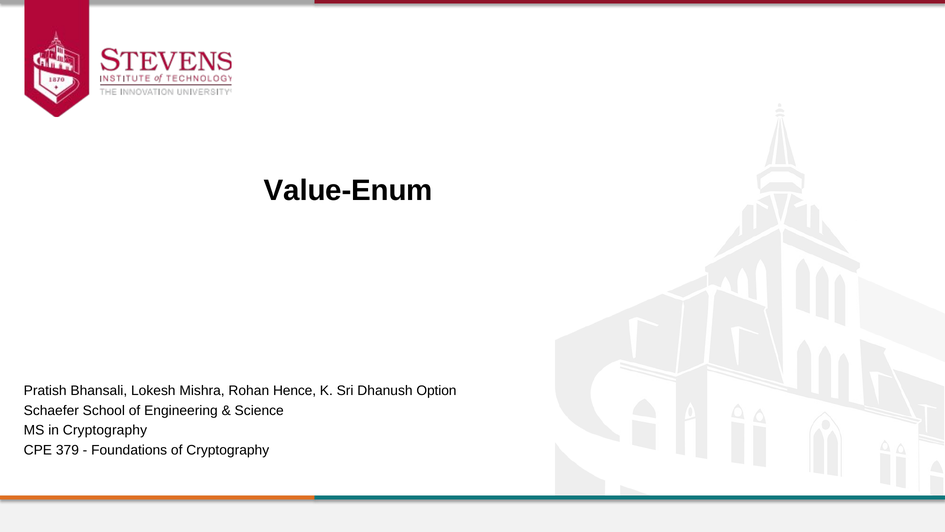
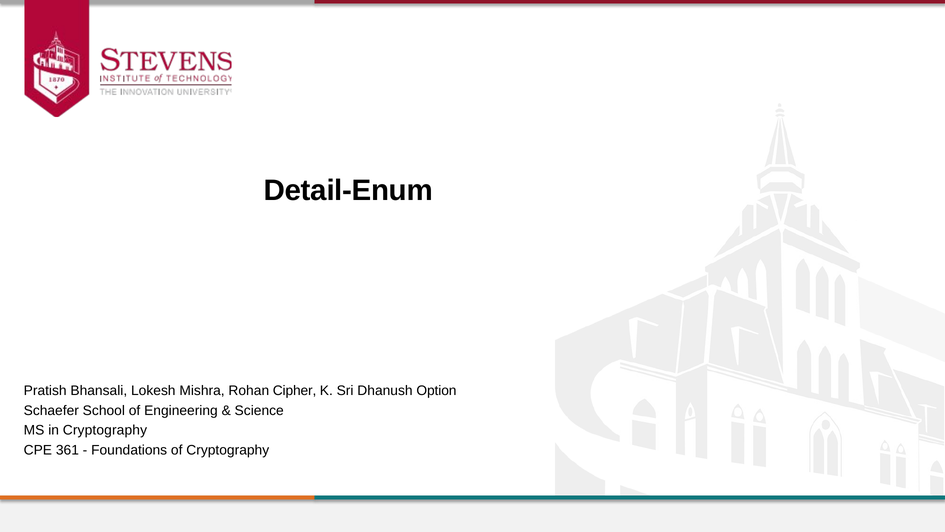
Value-Enum: Value-Enum -> Detail-Enum (348, 190)
Hence: Hence -> Cipher (295, 390)
379: 379 -> 361 (67, 450)
